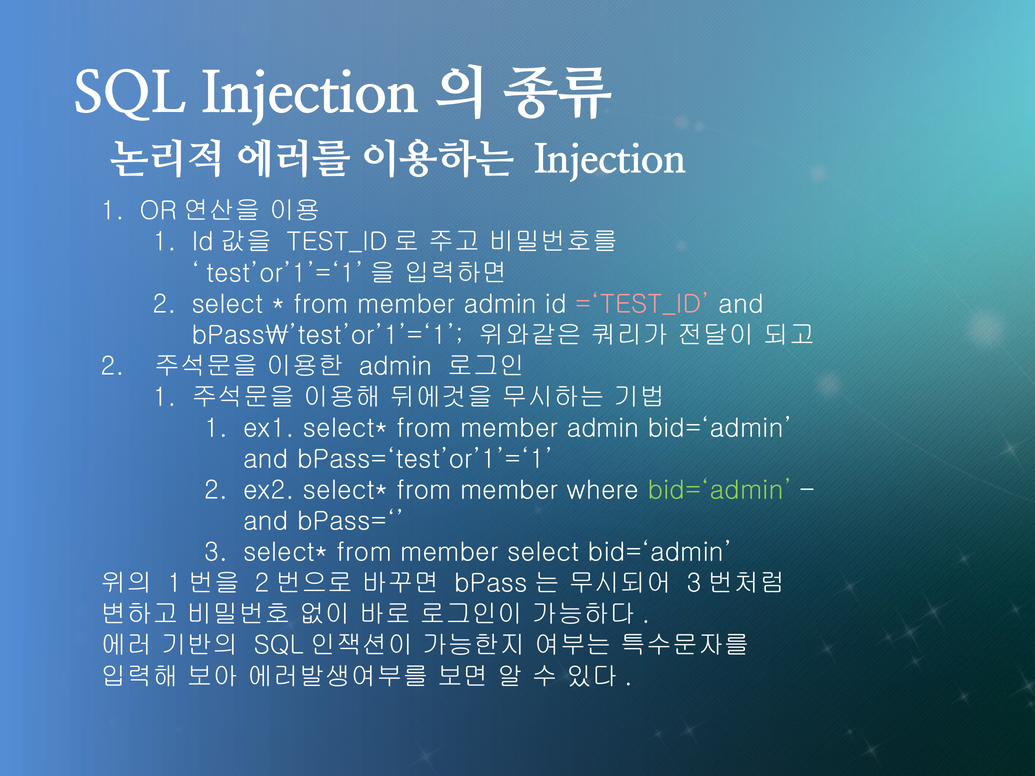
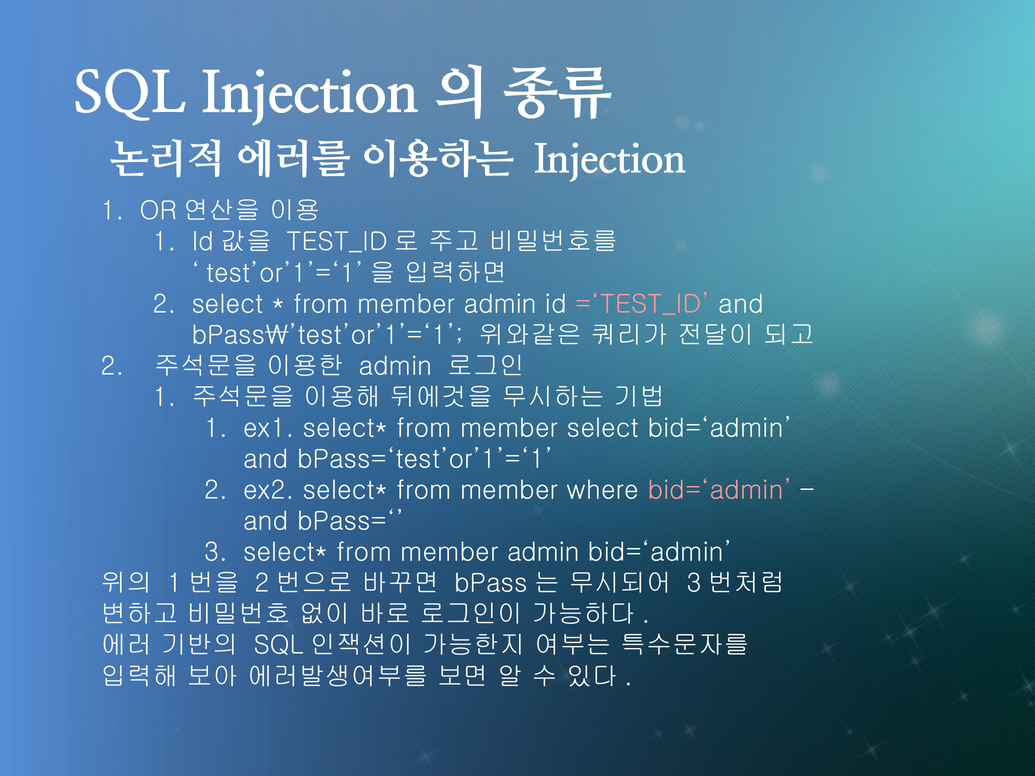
admin: admin -> select (603, 428)
bid=‘admin colour: light green -> pink (720, 490)
select: select -> admin (543, 553)
